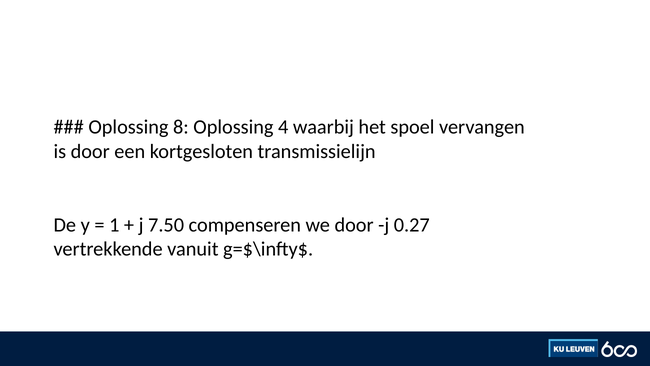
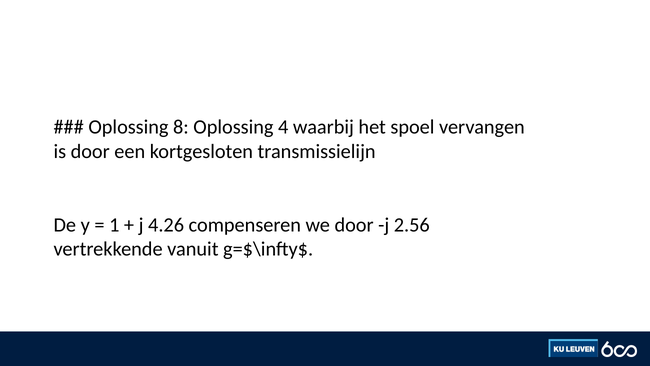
7.50: 7.50 -> 4.26 (166, 225)
0.27: 0.27 -> 2.56 (412, 225)
